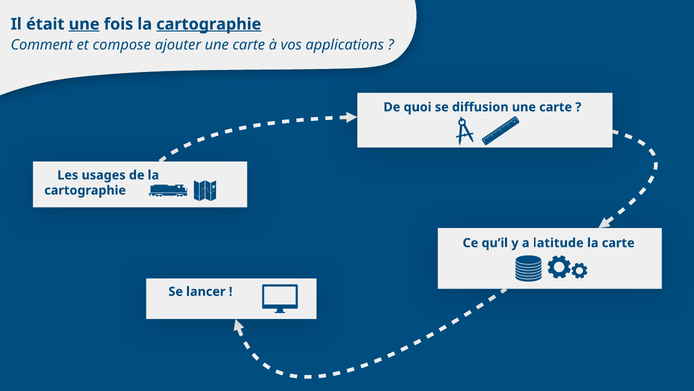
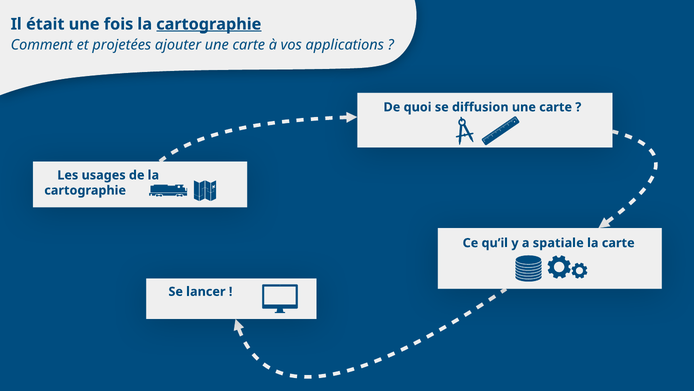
une underline: present -> none (84, 24)
compose: compose -> projetées (122, 45)
latitude: latitude -> spatiale (558, 243)
